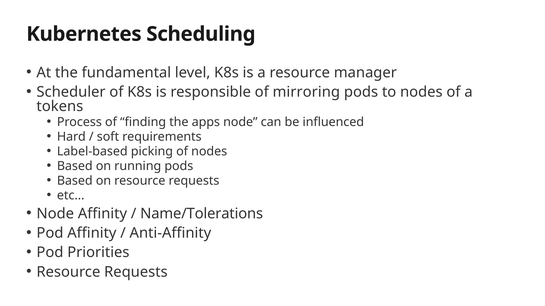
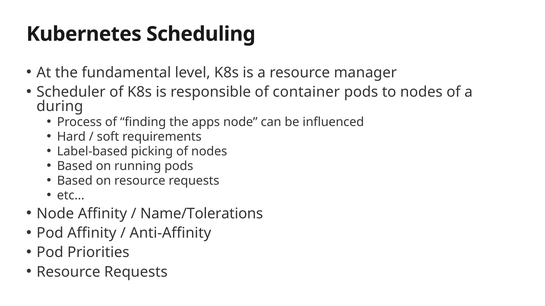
mirroring: mirroring -> container (306, 92)
tokens: tokens -> during (60, 107)
